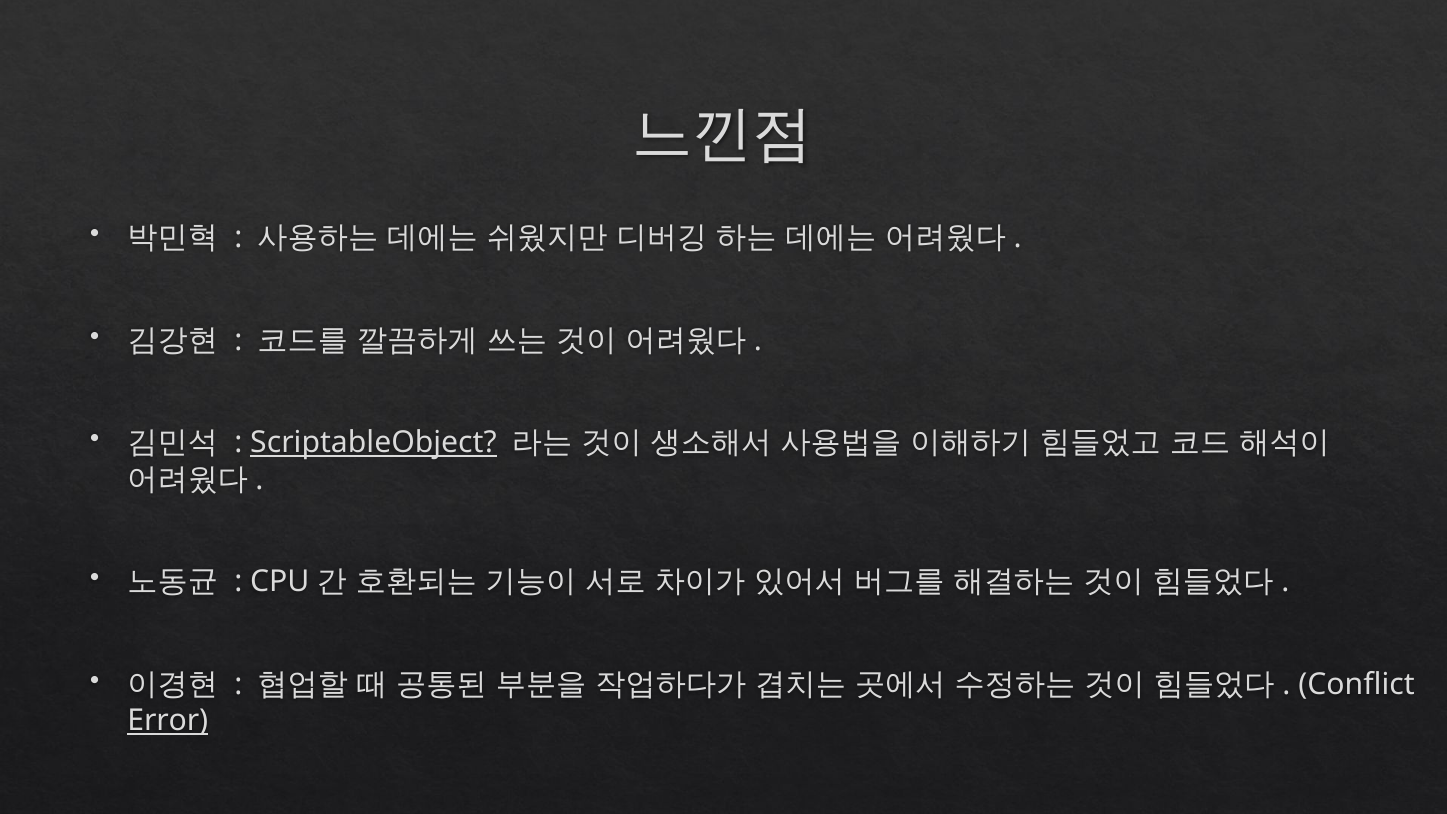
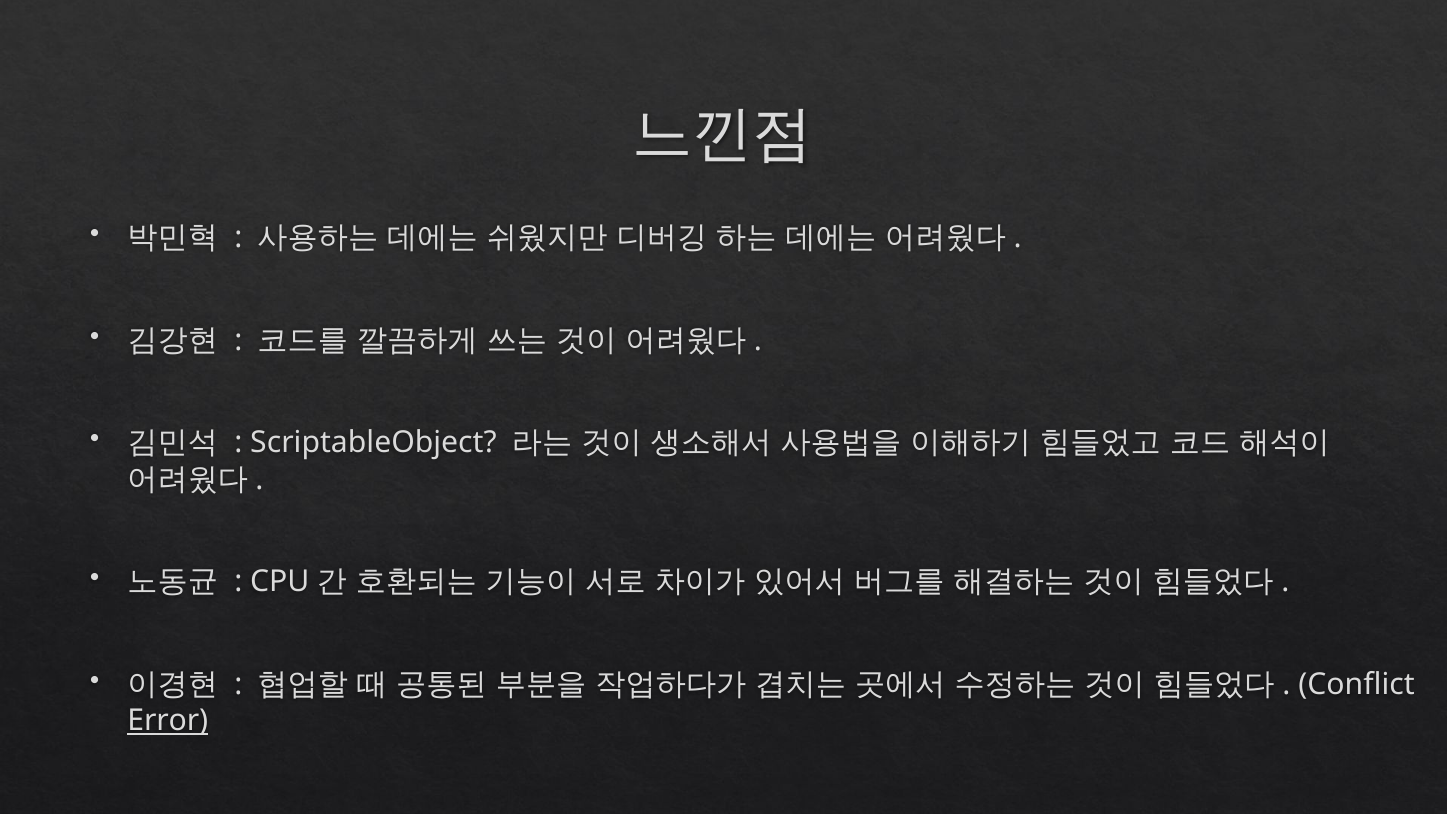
ScriptableObject underline: present -> none (373, 443)
